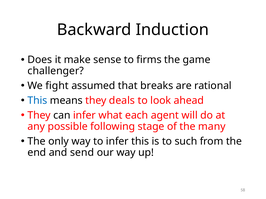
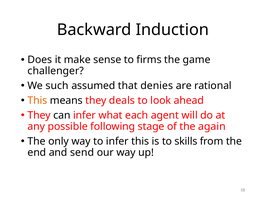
fight: fight -> such (57, 86)
breaks: breaks -> denies (157, 86)
This colour: blue -> orange (37, 101)
many: many -> again (212, 127)
such: such -> skills (186, 142)
